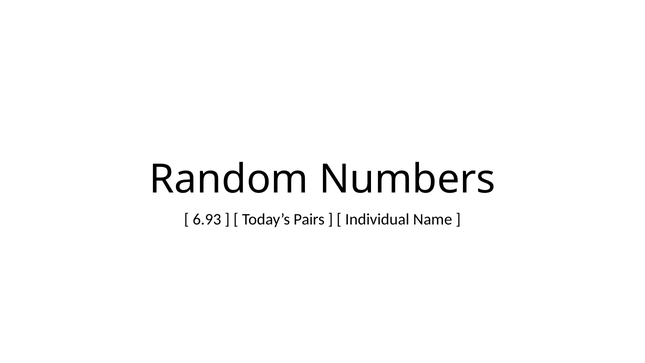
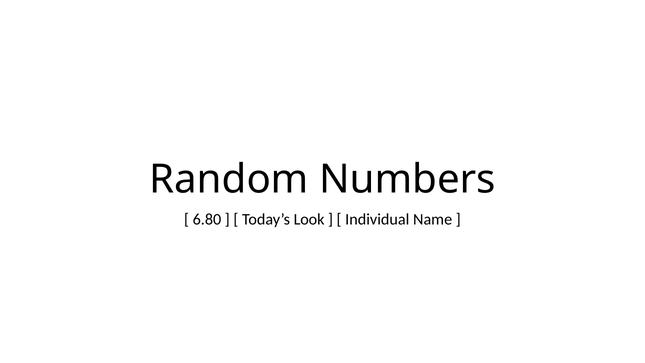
6.93: 6.93 -> 6.80 (207, 219)
Pairs: Pairs -> Look (309, 219)
